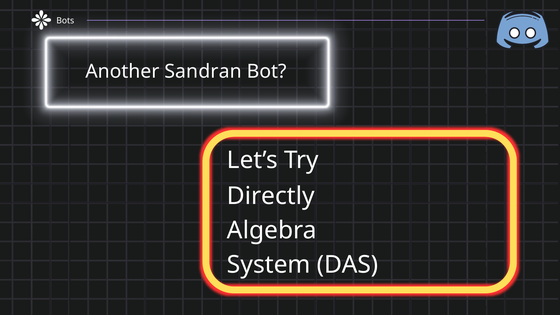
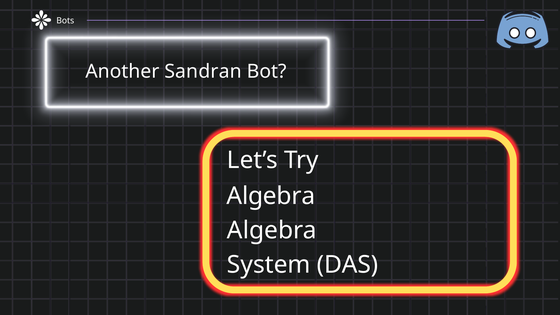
Directly: Directly -> Algebra (271, 196)
